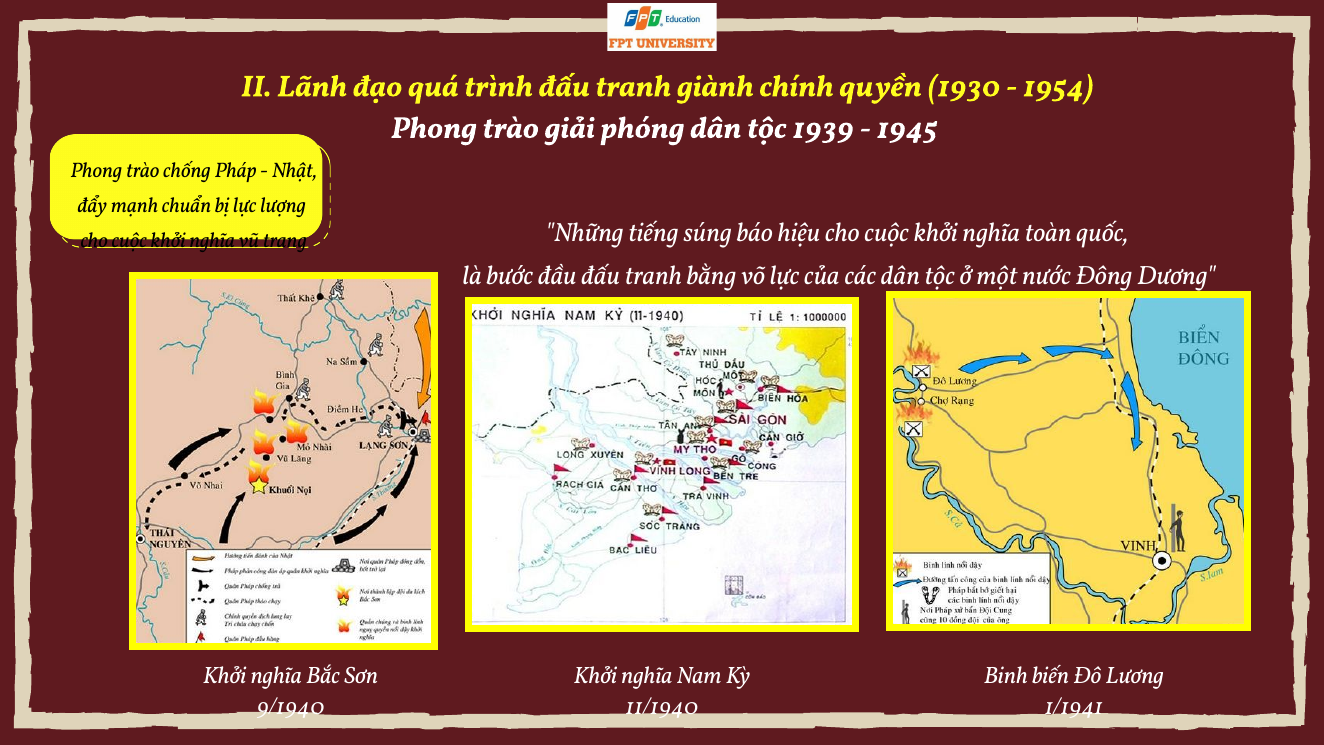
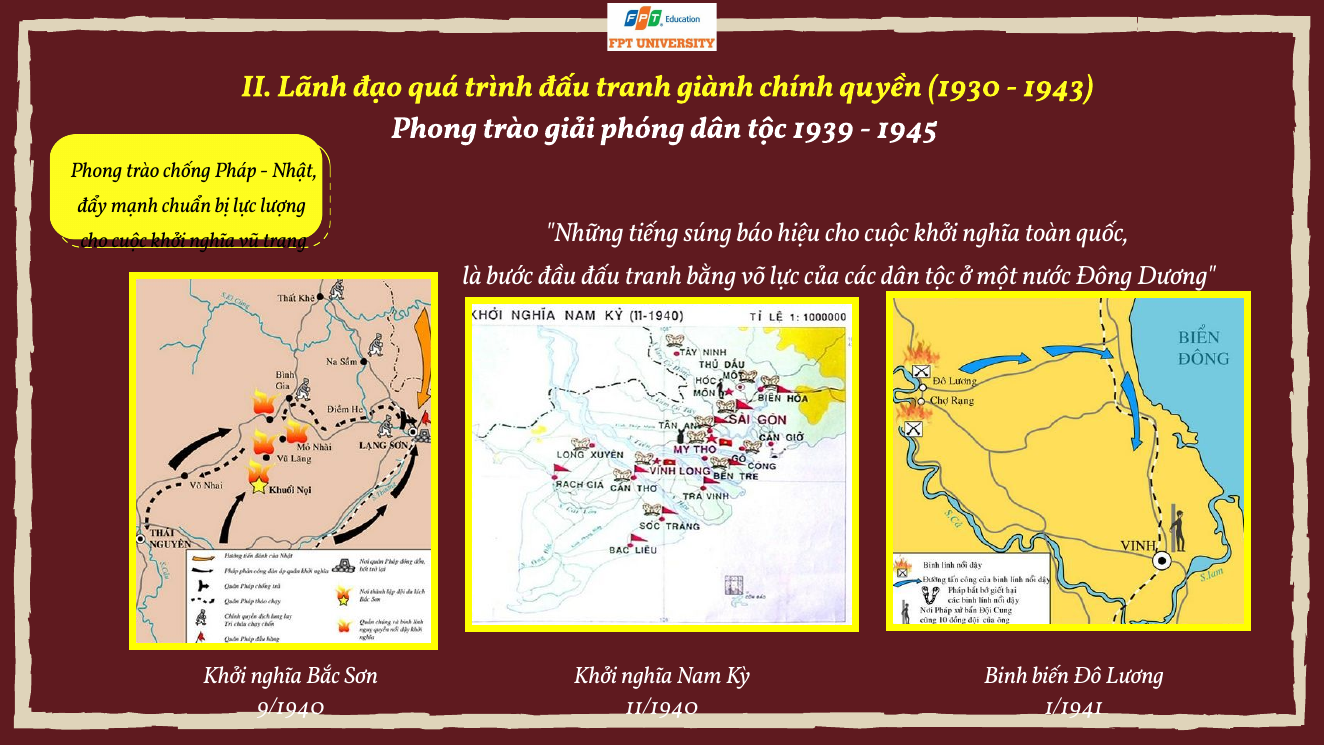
1954: 1954 -> 1943 (1058, 86)
